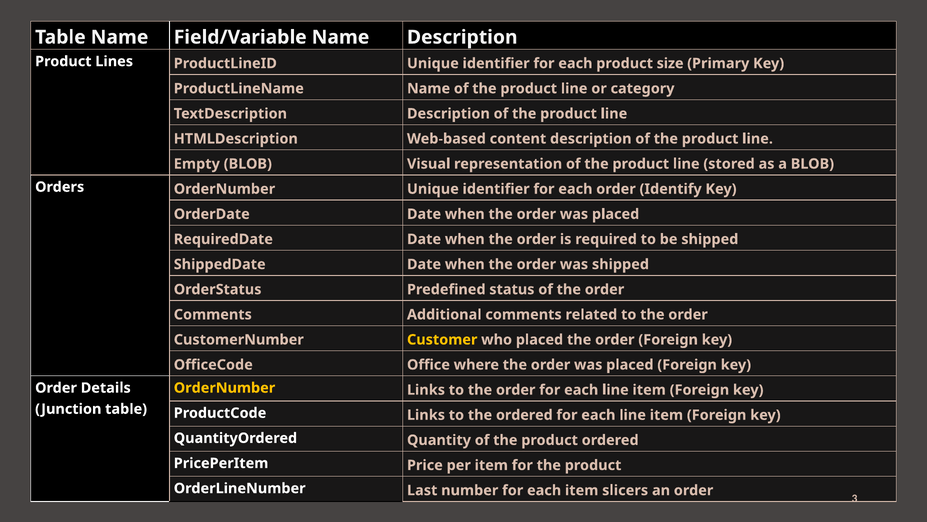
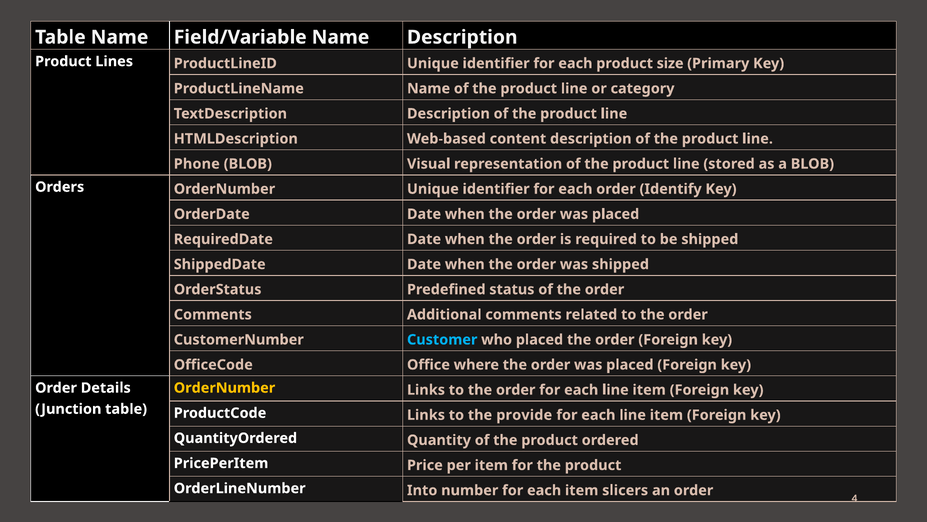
Empty: Empty -> Phone (197, 164)
Customer colour: yellow -> light blue (442, 339)
the ordered: ordered -> provide (524, 415)
Last: Last -> Into (422, 490)
3: 3 -> 4 (855, 498)
